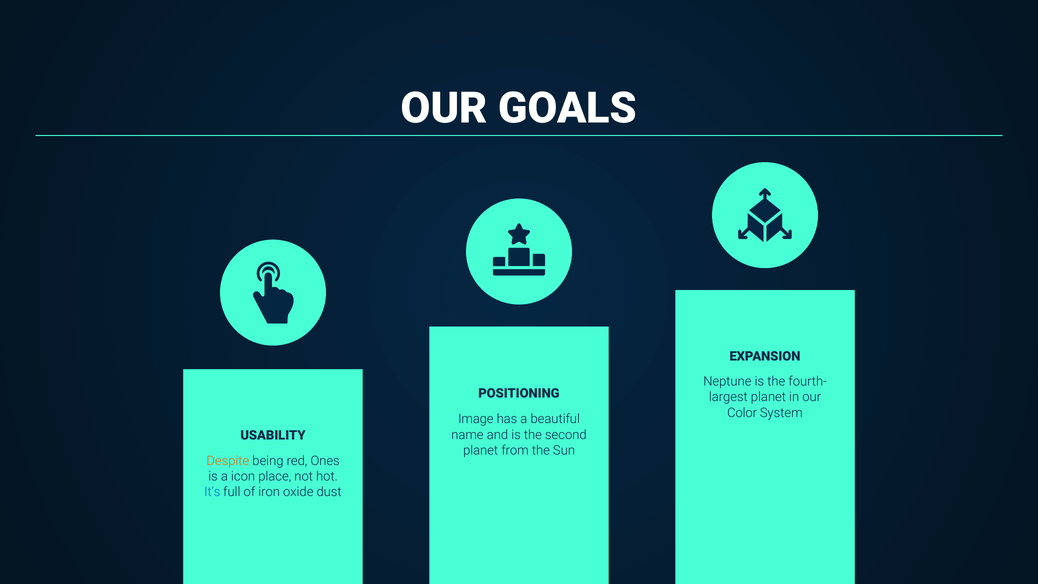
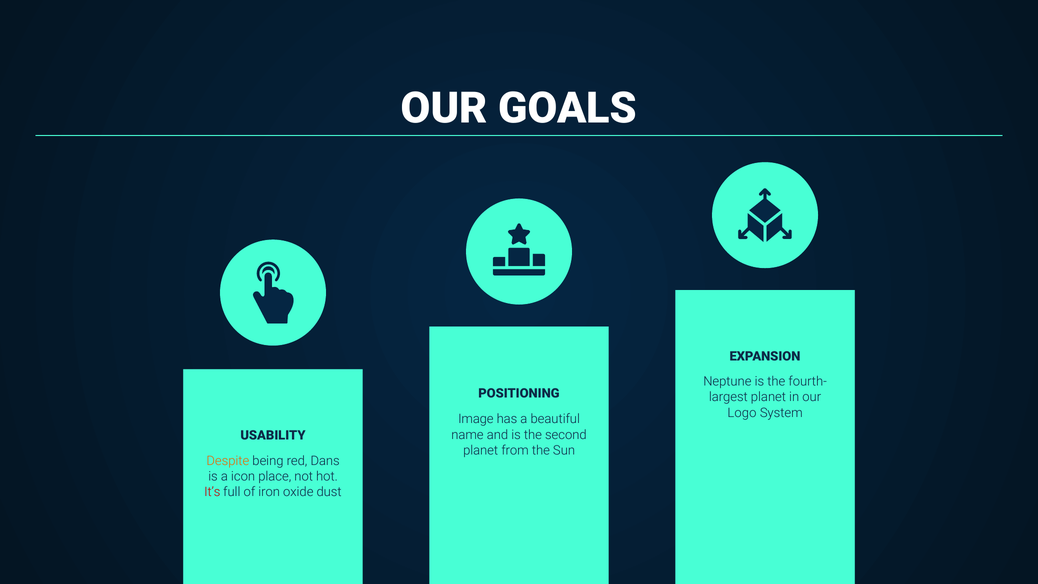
Color: Color -> Logo (742, 413)
Ones: Ones -> Dans (325, 461)
It’s colour: blue -> red (212, 492)
